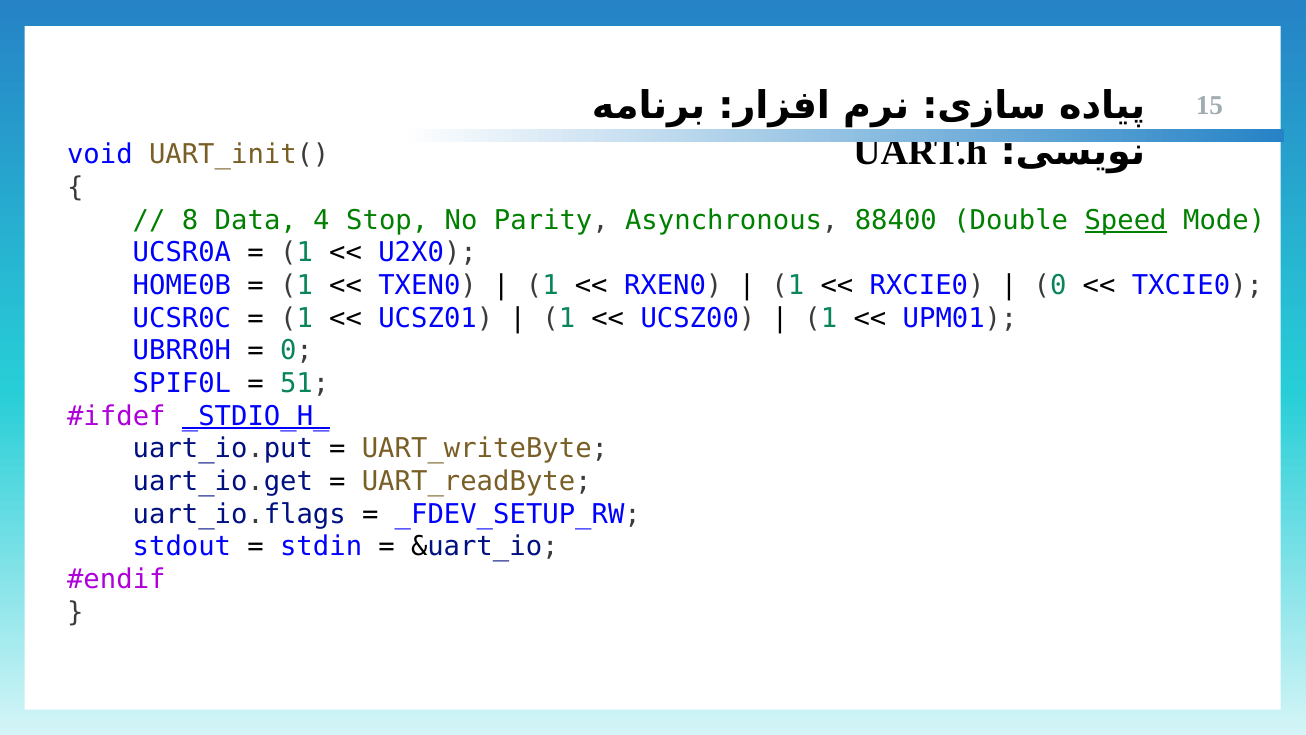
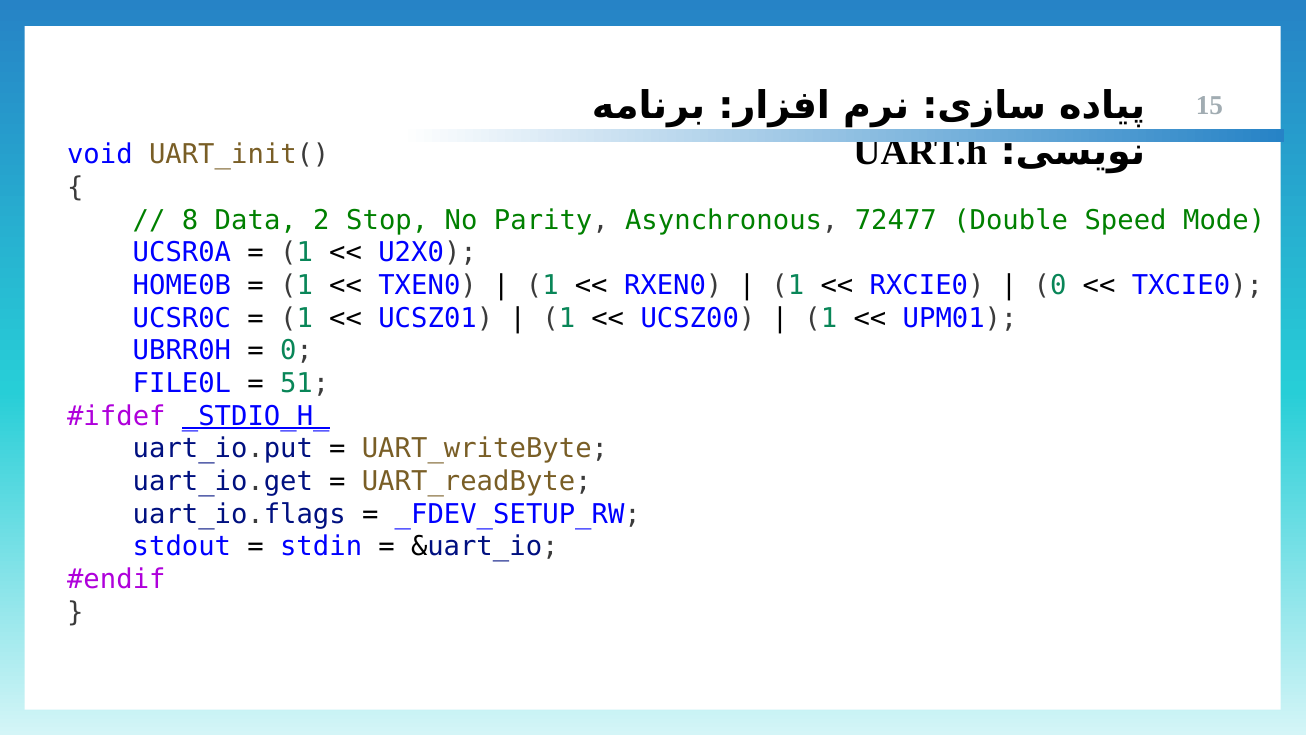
4: 4 -> 2 (321, 220)
88400: 88400 -> 72477 (896, 220)
Speed underline: present -> none (1126, 220)
SPIF0L: SPIF0L -> FILE0L (182, 383)
